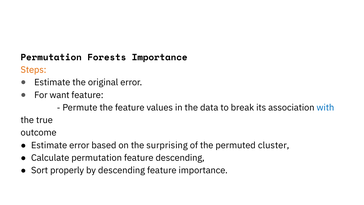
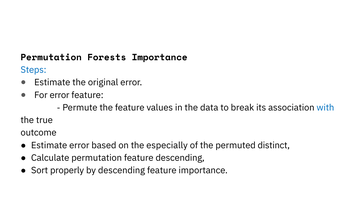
Steps colour: orange -> blue (34, 70)
For want: want -> error (60, 95)
surprising: surprising -> especially (167, 145)
cluster: cluster -> distinct (274, 145)
